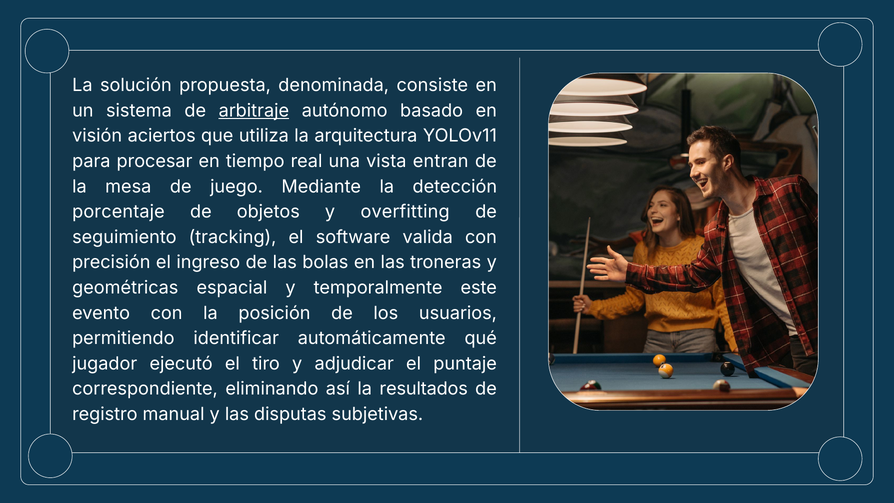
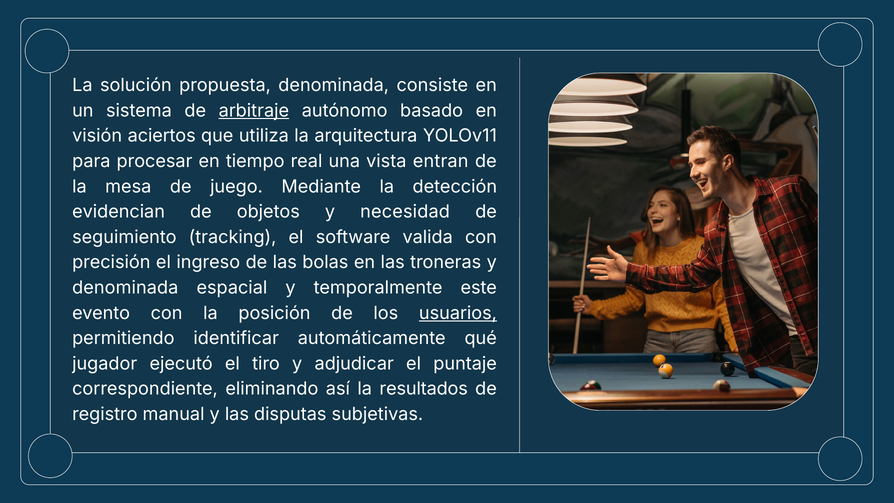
porcentaje: porcentaje -> evidencian (119, 212)
overfitting: overfitting -> necesidad (405, 212)
geométricas: geométricas -> denominada (125, 288)
usuarios underline: none -> present (458, 313)
